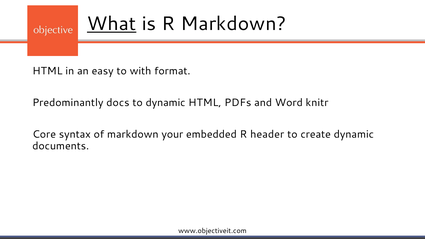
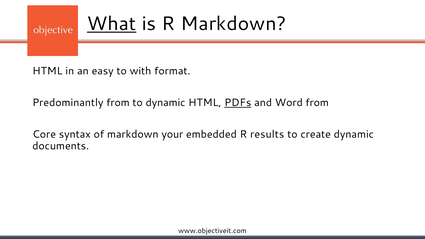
Predominantly docs: docs -> from (118, 103)
PDFs underline: none -> present (238, 103)
Word knitr: knitr -> from (317, 103)
header: header -> results (267, 135)
